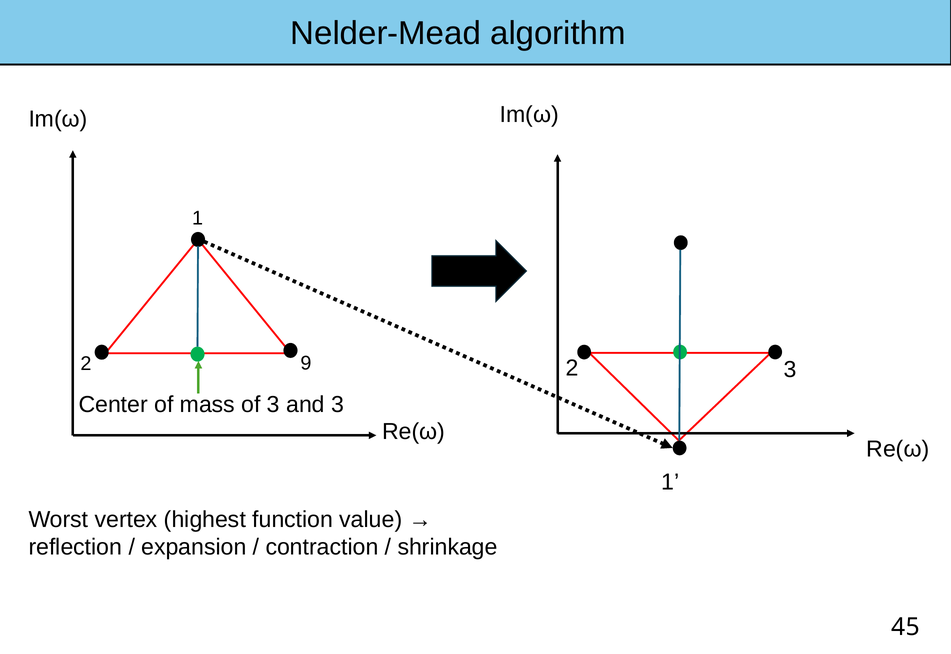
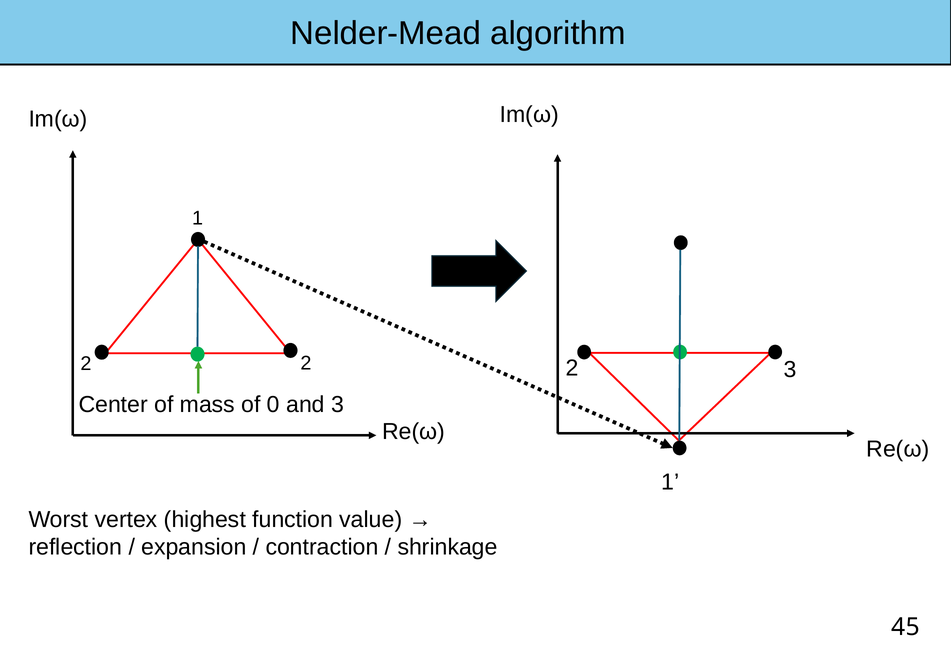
2 9: 9 -> 2 (306, 363)
of 3: 3 -> 0 (273, 404)
